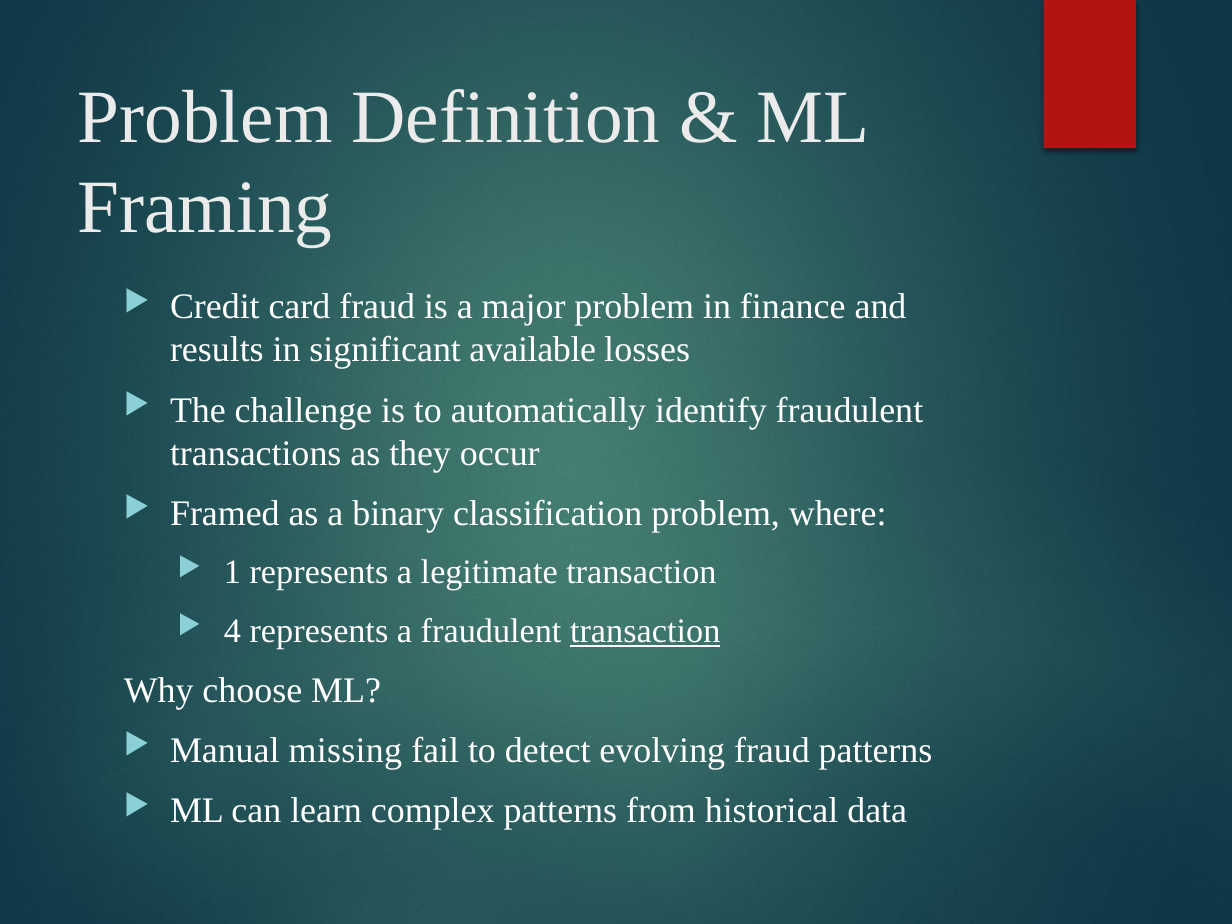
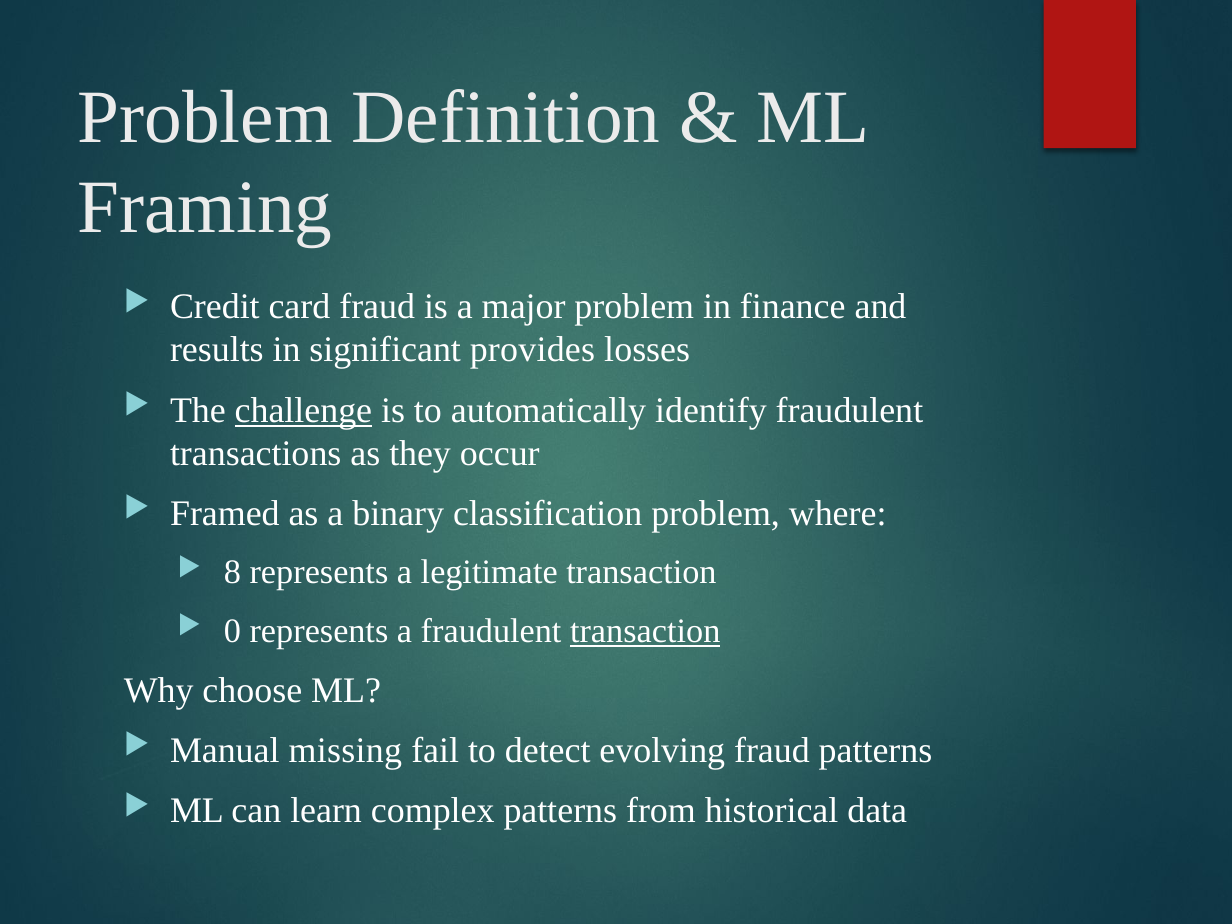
available: available -> provides (532, 350)
challenge underline: none -> present (303, 410)
1: 1 -> 8 (233, 573)
4: 4 -> 0 (233, 631)
